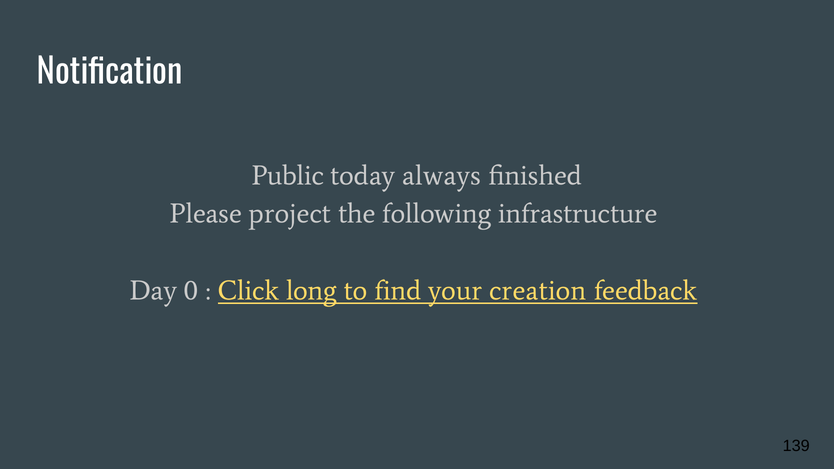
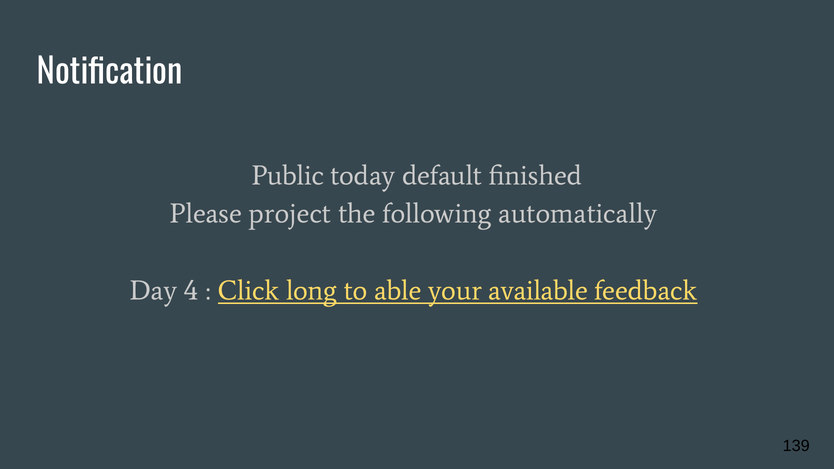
always: always -> default (442, 175)
infrastructure: infrastructure -> automatically (578, 214)
0: 0 -> 4 (191, 291)
find: find -> able (398, 291)
creation: creation -> available (538, 291)
